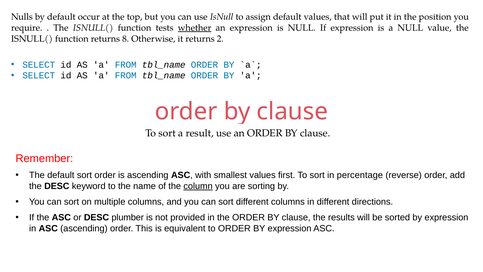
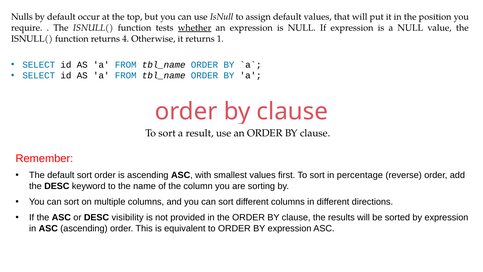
8: 8 -> 4 (126, 39)
2: 2 -> 1 (220, 39)
column underline: present -> none (198, 186)
plumber: plumber -> visibility (128, 217)
